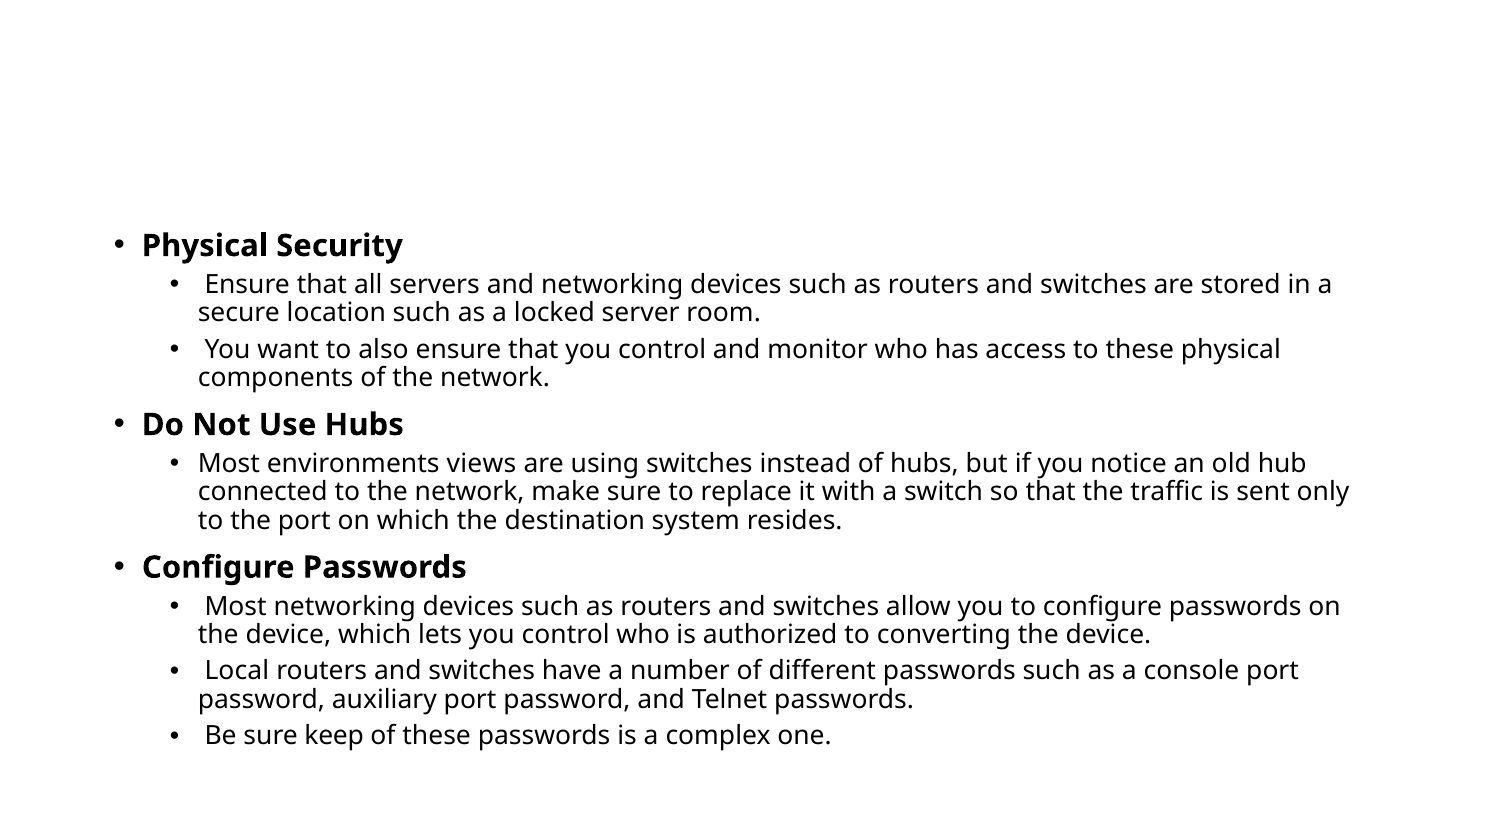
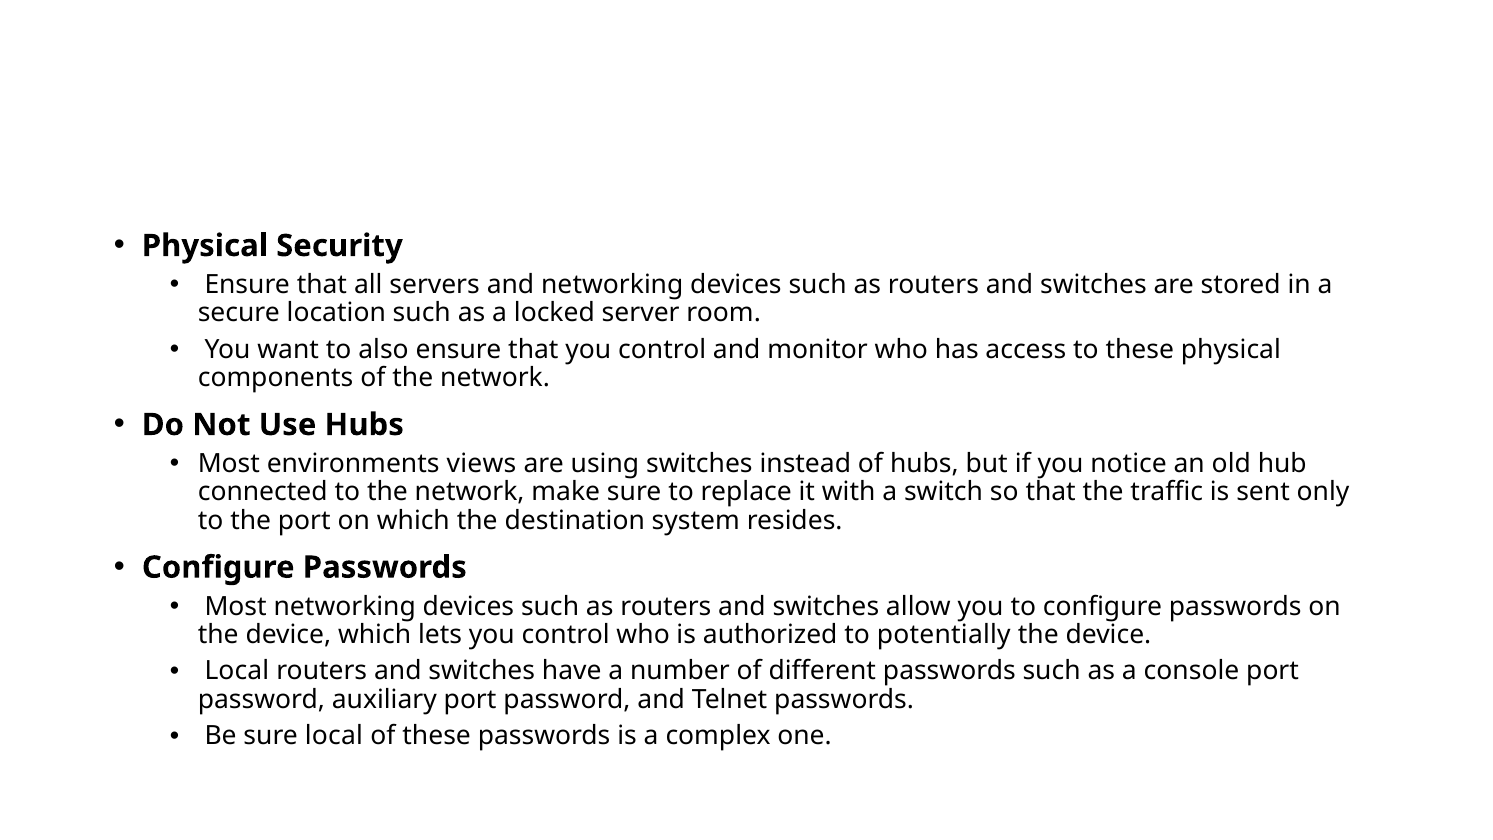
converting: converting -> potentially (944, 635)
sure keep: keep -> local (334, 736)
